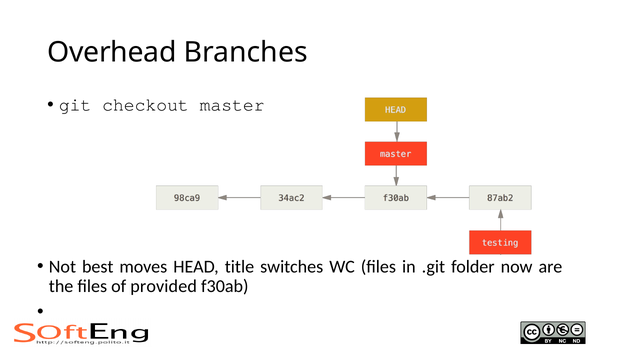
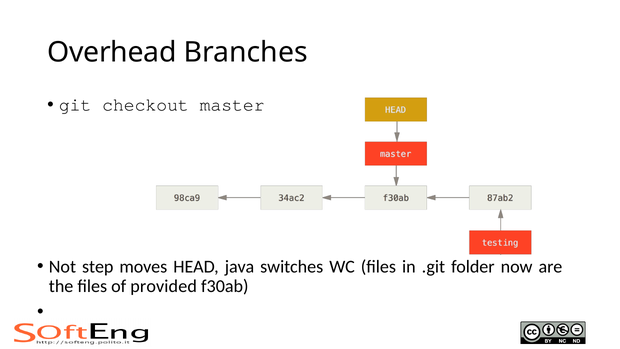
best: best -> step (98, 266)
title: title -> java (240, 266)
